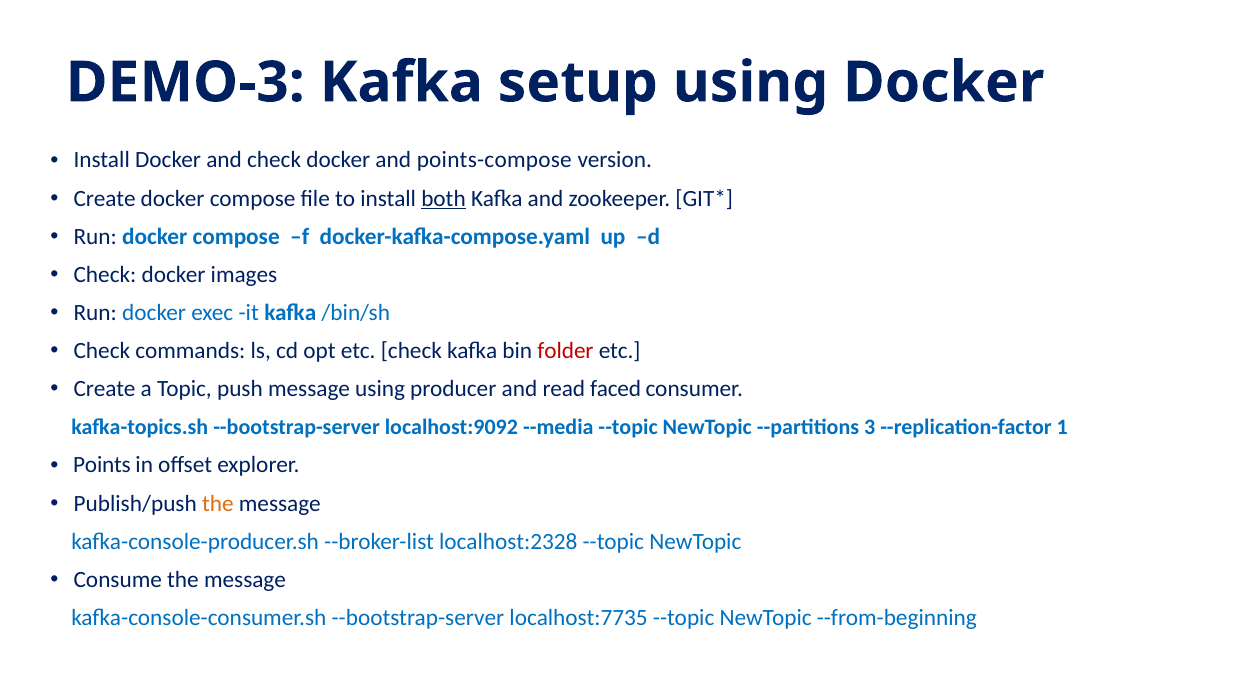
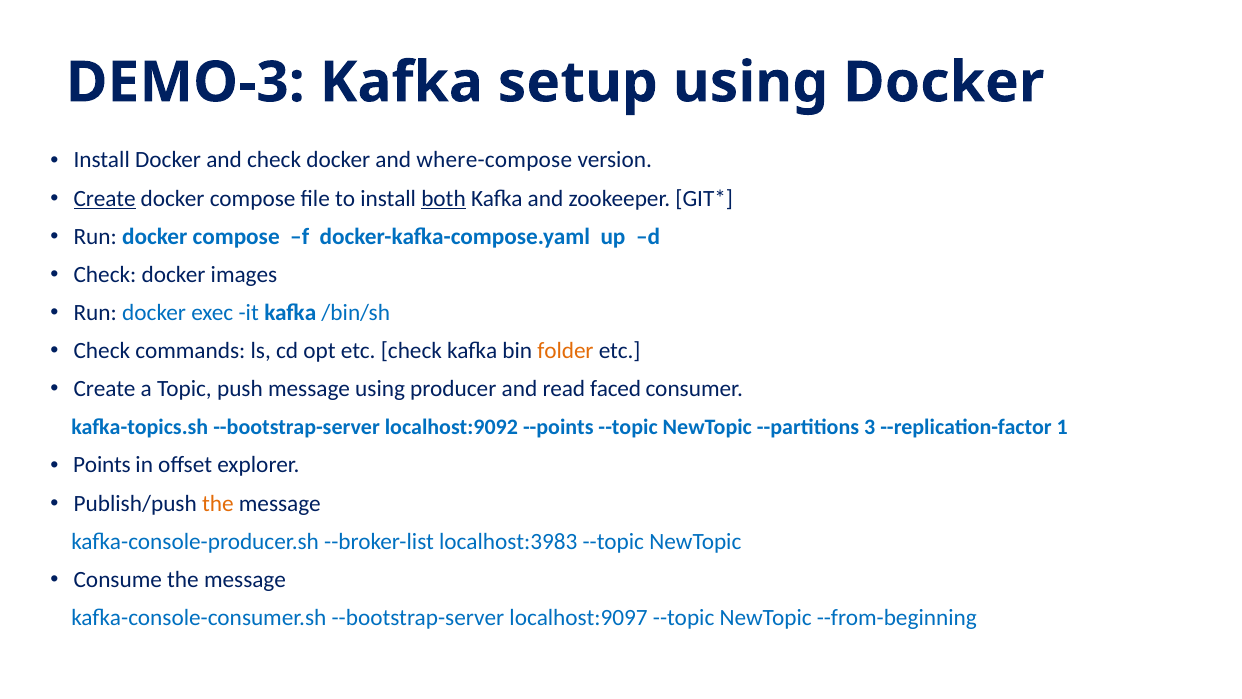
points-compose: points-compose -> where-compose (494, 160)
Create underline: none -> present (105, 198)
folder colour: red -> orange (566, 351)
--media: --media -> --points (558, 427)
localhost:2328: localhost:2328 -> localhost:3983 (508, 541)
localhost:7735: localhost:7735 -> localhost:9097 (579, 617)
